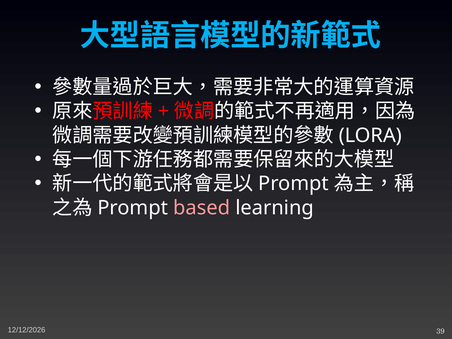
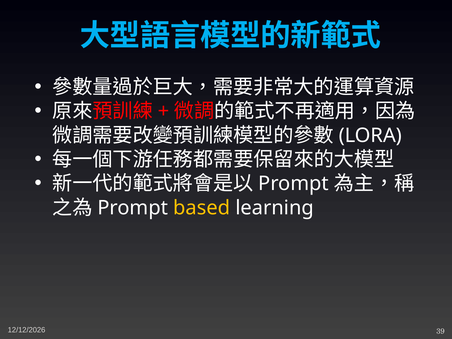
based colour: pink -> yellow (202, 208)
